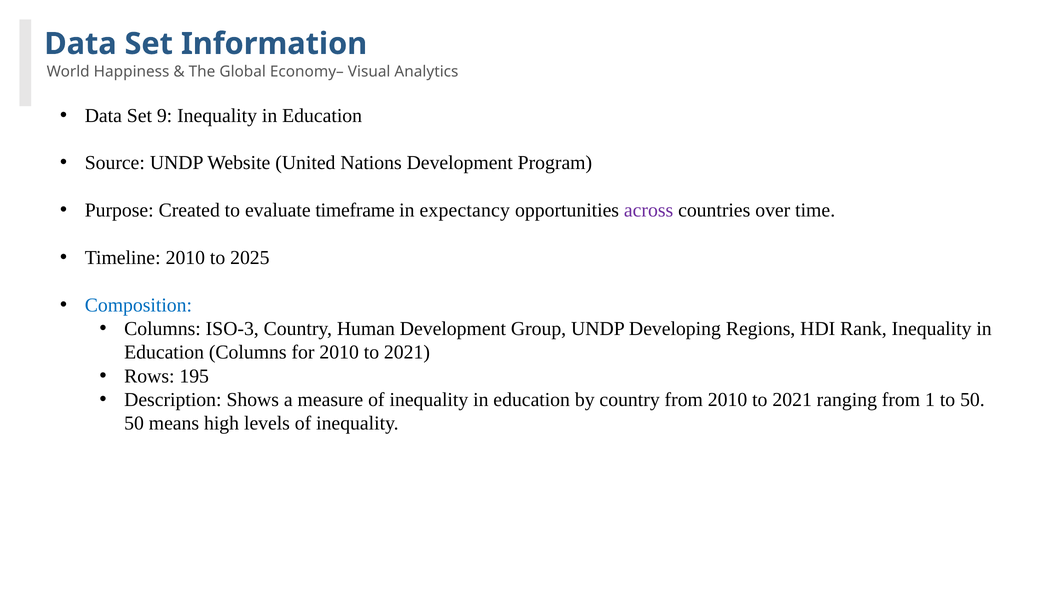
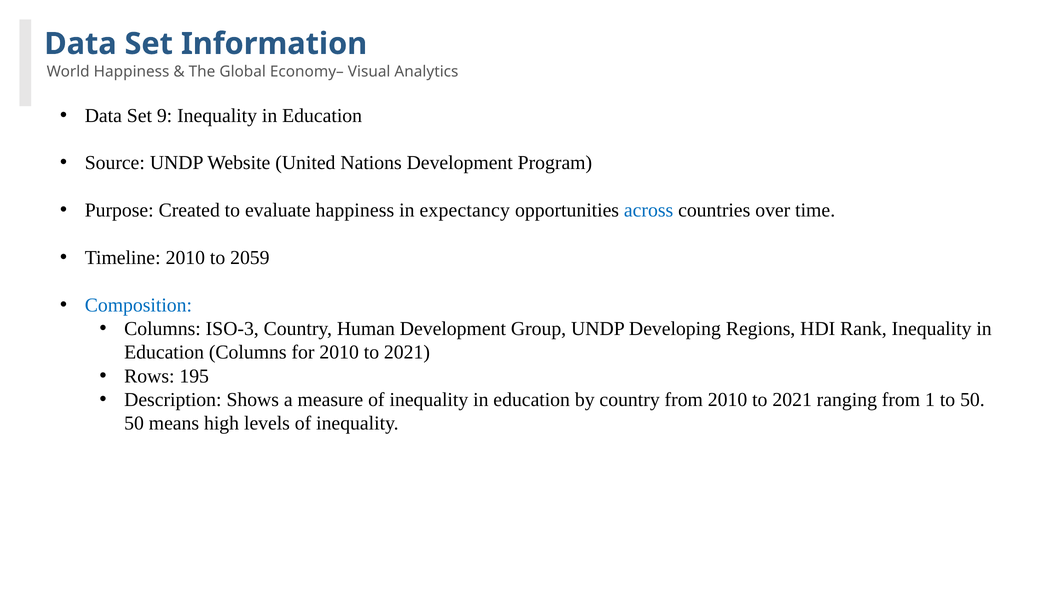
evaluate timeframe: timeframe -> happiness (355, 210)
across colour: purple -> blue (649, 210)
2025: 2025 -> 2059 (250, 258)
